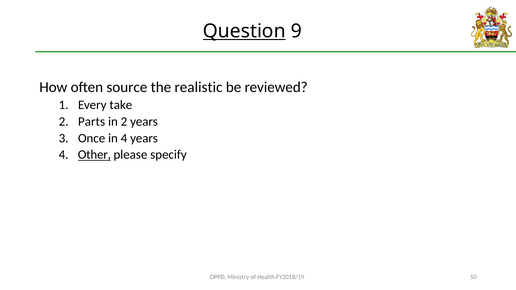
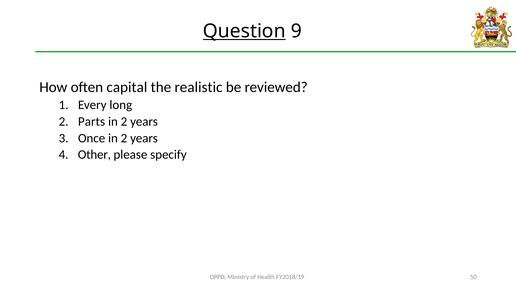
source: source -> capital (127, 87)
take: take -> long (121, 105)
Once in 4: 4 -> 2 (124, 138)
Other underline: present -> none (94, 155)
